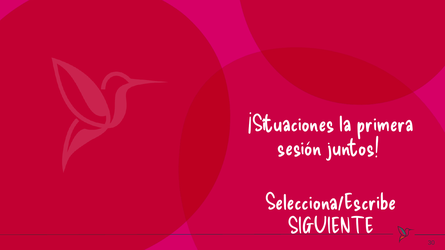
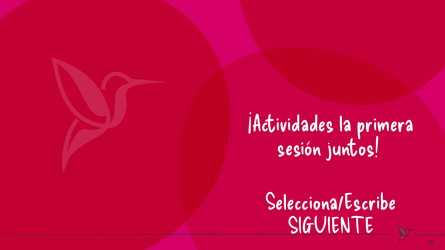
¡Situaciones: ¡Situaciones -> ¡Actividades (291, 124)
